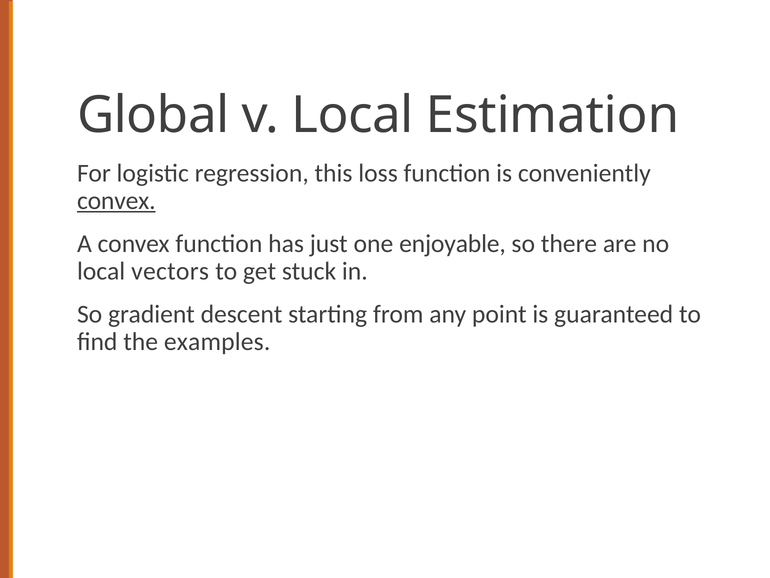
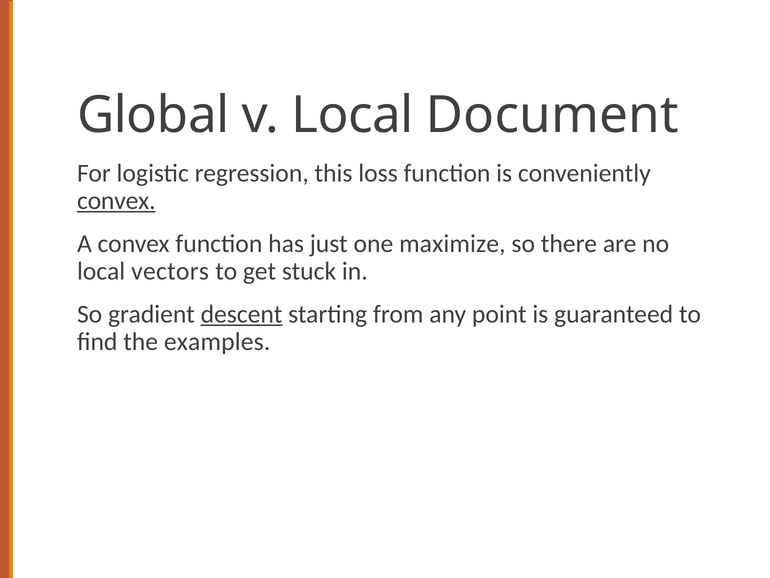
Estimation: Estimation -> Document (552, 115)
enjoyable: enjoyable -> maximize (452, 243)
descent underline: none -> present (242, 314)
